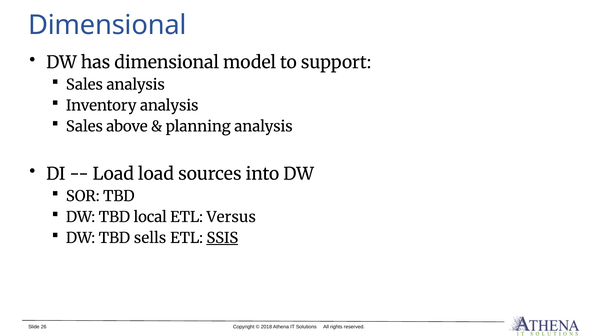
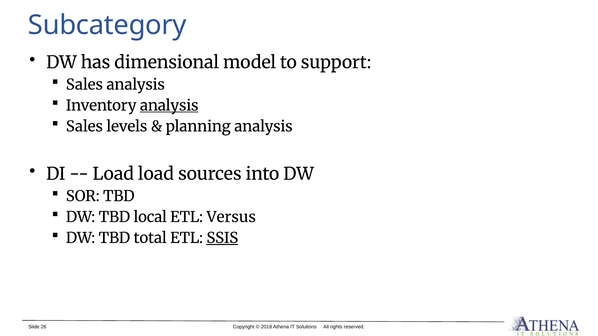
Dimensional: Dimensional -> Subcategory (107, 25)
analysis underline: none -> present (169, 106)
above: above -> levels (127, 127)
sells: sells -> total (150, 238)
